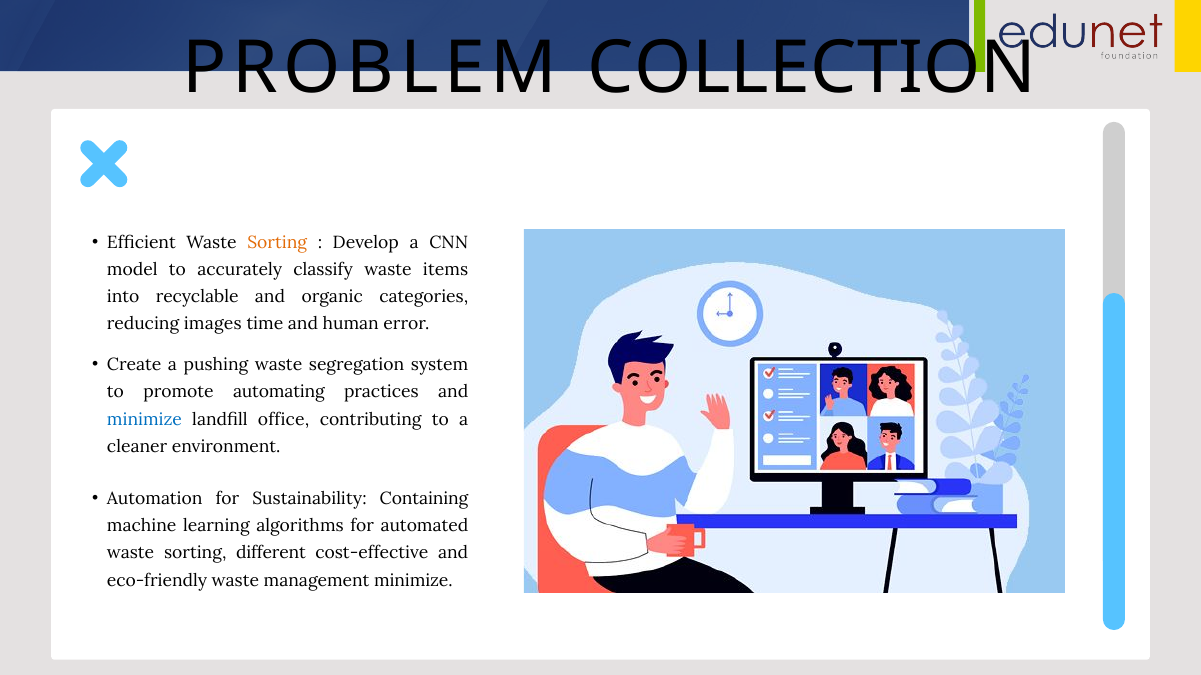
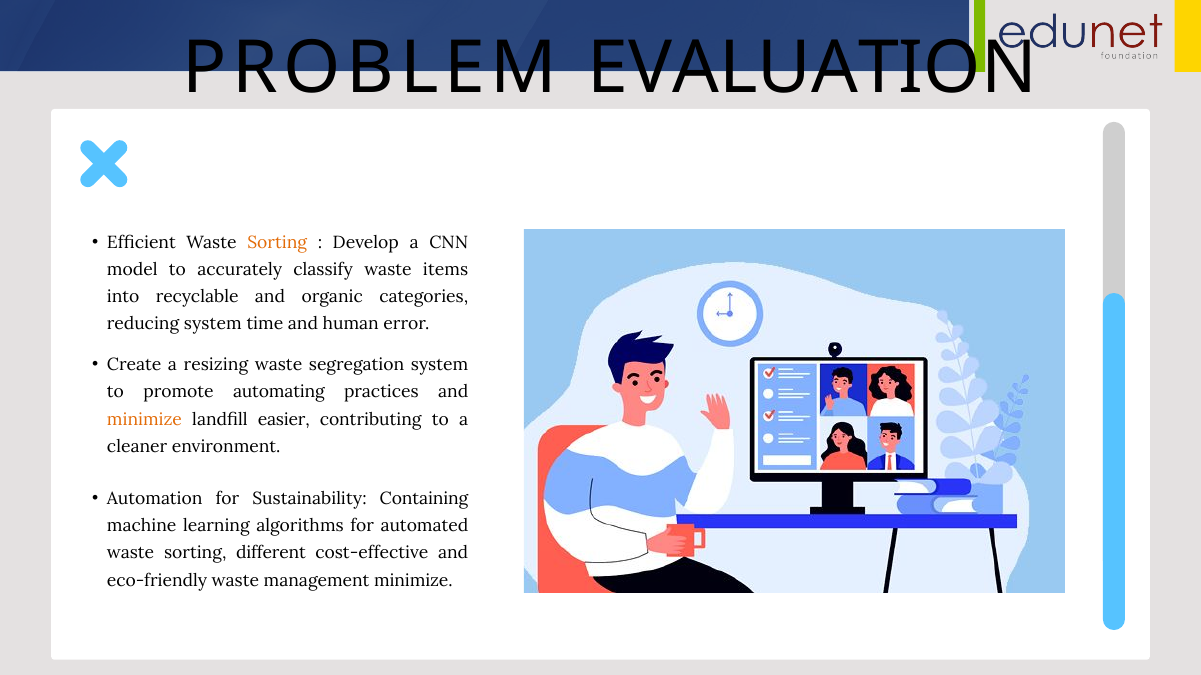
COLLECTION: COLLECTION -> EVALUATION (812, 69)
reducing images: images -> system (213, 324)
pushing: pushing -> resizing (216, 365)
minimize colour: blue -> orange (144, 420)
office: office -> easier (284, 420)
